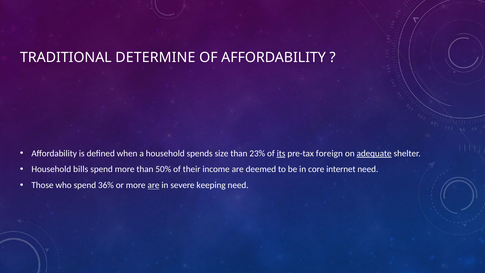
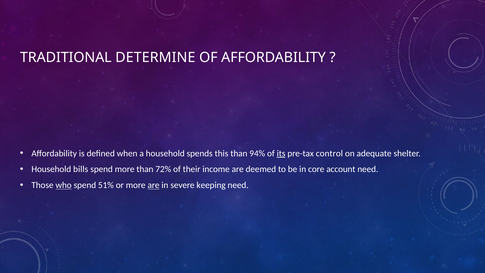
size: size -> this (222, 153)
23%: 23% -> 94% (257, 153)
foreign: foreign -> control (329, 153)
adequate underline: present -> none (374, 153)
50%: 50% -> 72% (163, 169)
internet: internet -> account (341, 169)
who underline: none -> present (64, 185)
36%: 36% -> 51% (106, 185)
